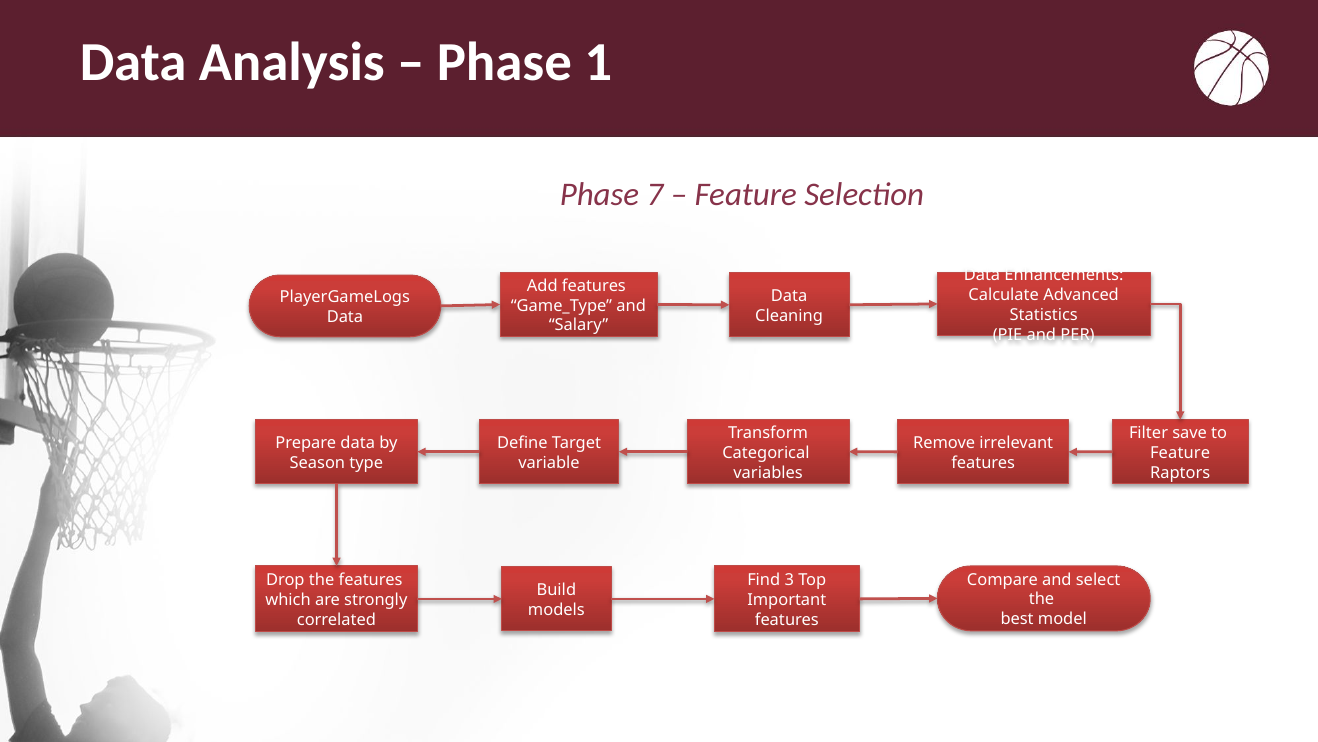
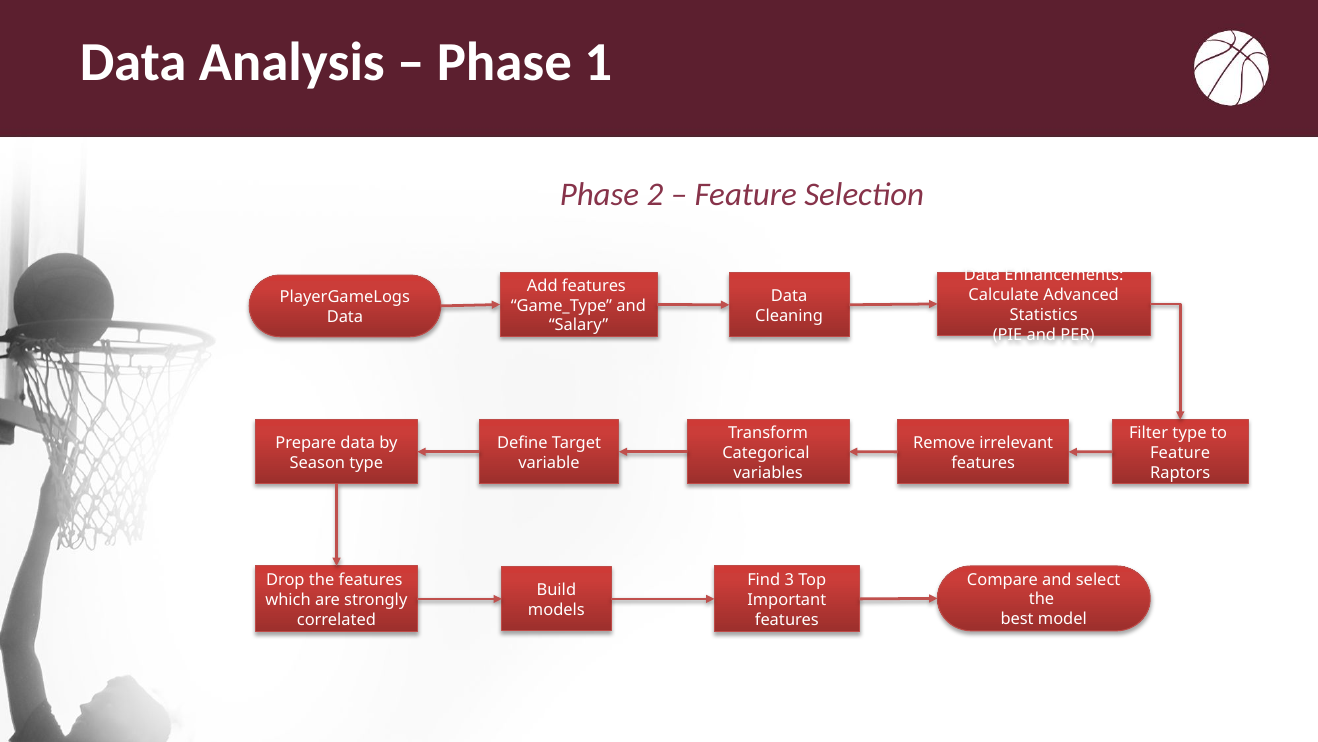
7: 7 -> 2 (655, 194)
Filter save: save -> type (1190, 433)
